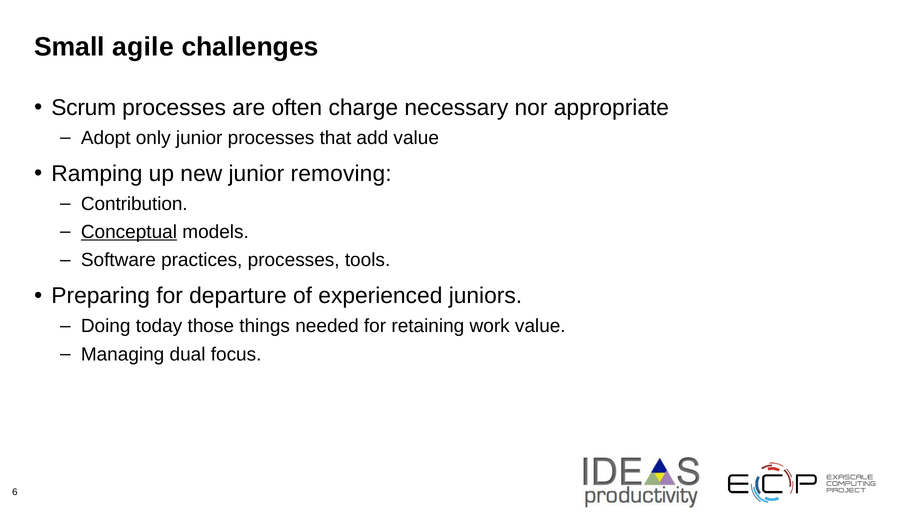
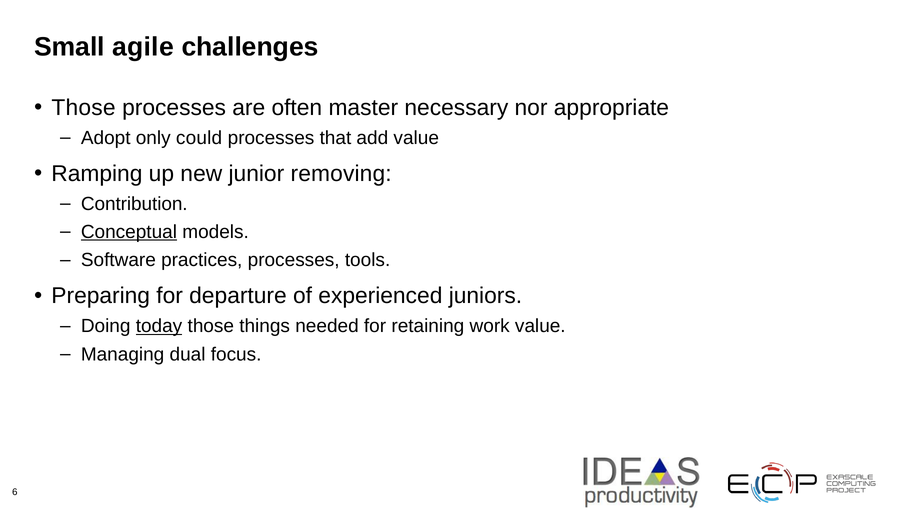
Scrum: Scrum -> Those (83, 107)
charge: charge -> master (363, 107)
only junior: junior -> could (199, 138)
today underline: none -> present (159, 326)
